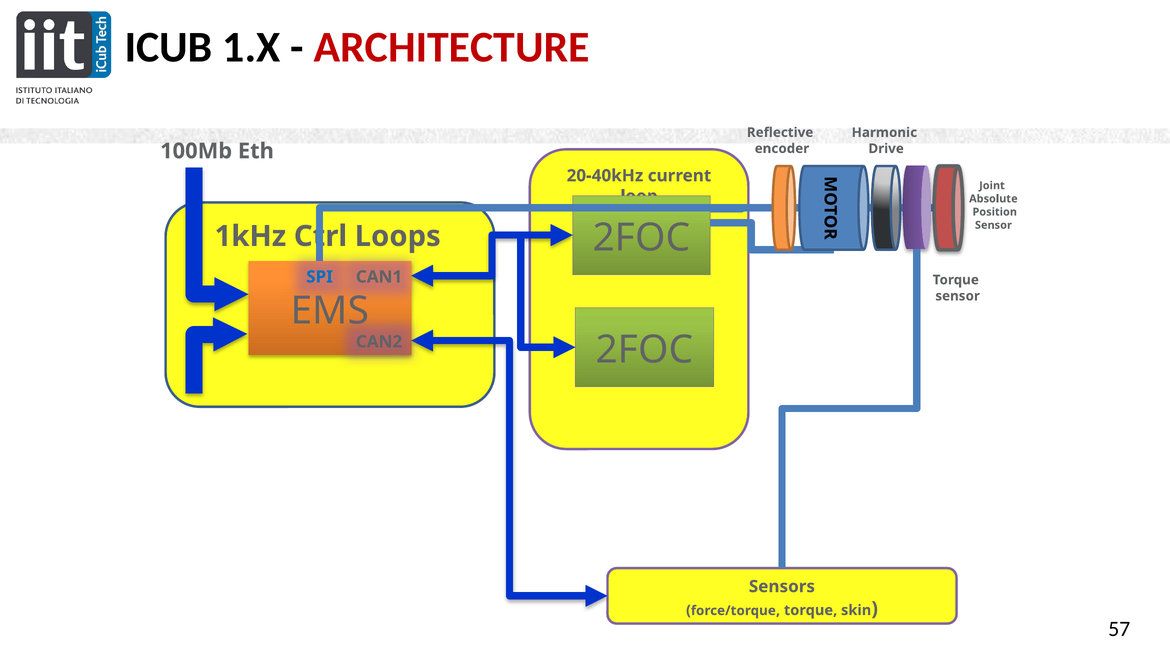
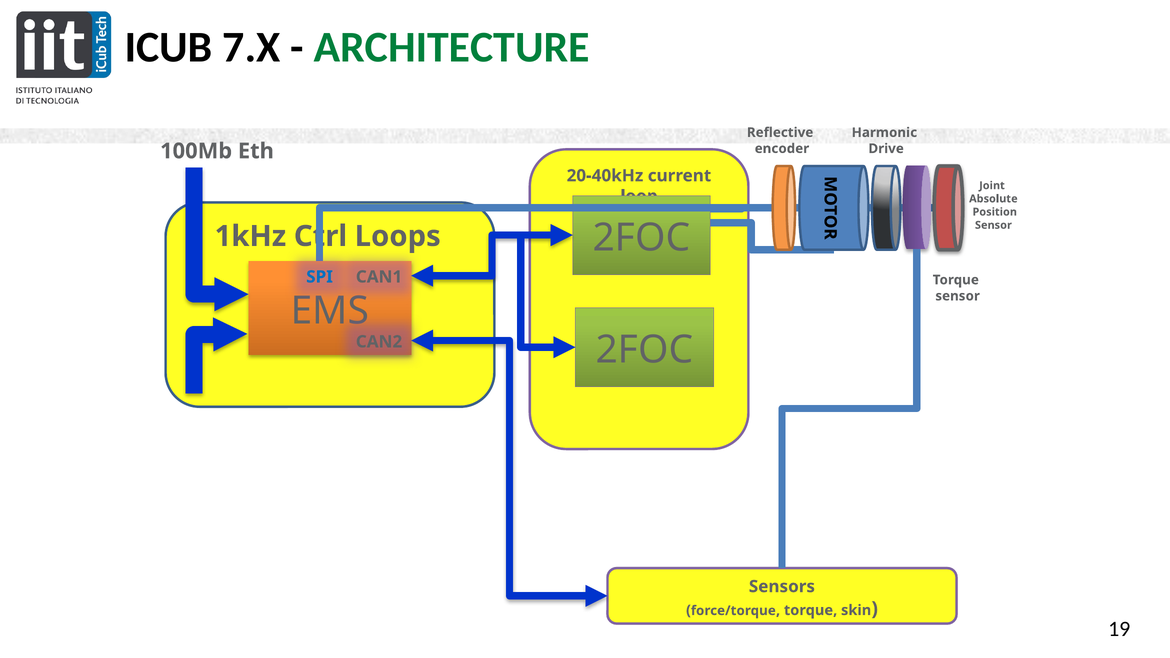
1.X: 1.X -> 7.X (251, 47)
ARCHITECTURE colour: red -> green (452, 47)
57: 57 -> 19 (1119, 629)
